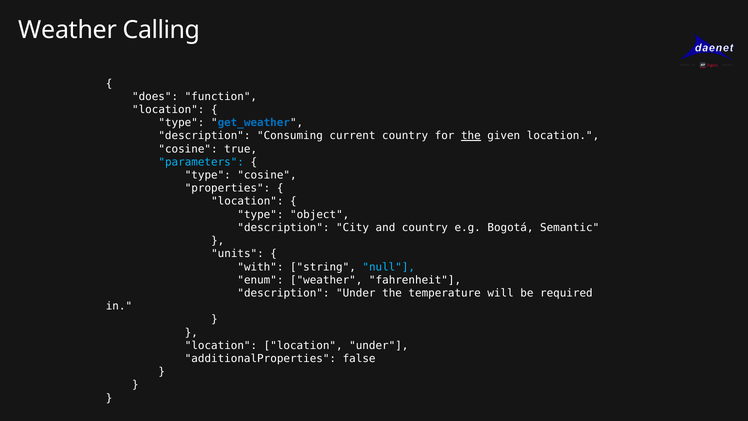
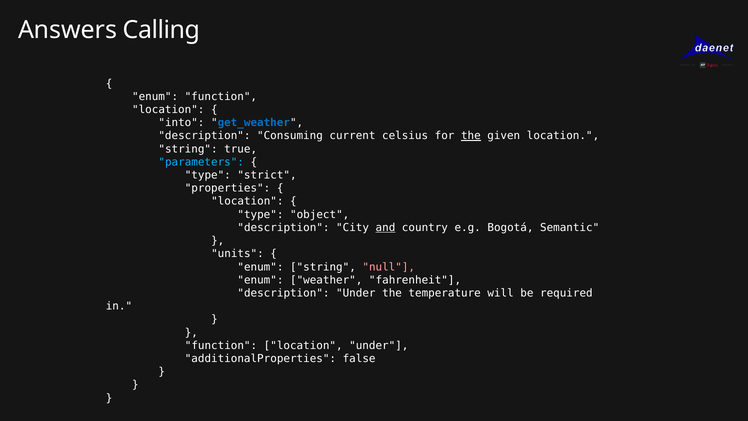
Weather: Weather -> Answers (68, 30)
does: does -> enum (155, 96)
type: type -> into (181, 123)
current country: country -> celsius (405, 136)
cosine: cosine -> string (188, 149)
type cosine: cosine -> strict (267, 175)
and underline: none -> present (385, 227)
with: with -> enum (260, 267)
null colour: light blue -> pink (389, 267)
location: location -> function (221, 345)
